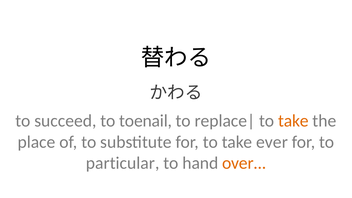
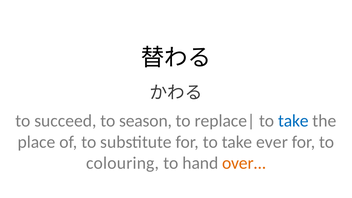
toenail: toenail -> season (146, 121)
take colour: orange -> blue (293, 121)
particular: particular -> colouring (123, 163)
